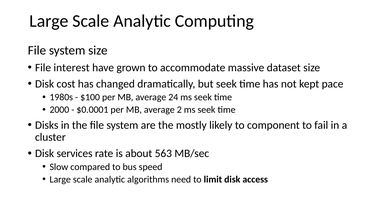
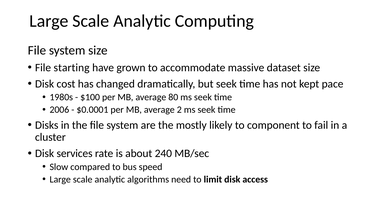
interest: interest -> starting (72, 68)
24: 24 -> 80 (173, 97)
2000: 2000 -> 2006 (59, 110)
563: 563 -> 240 (163, 153)
